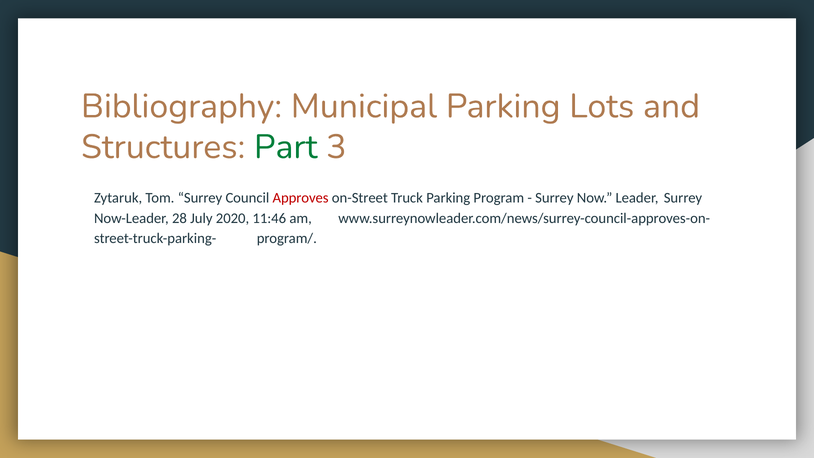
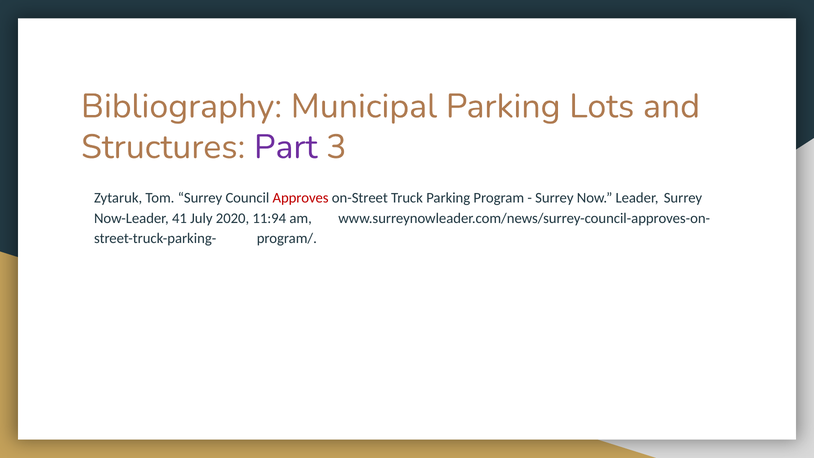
Part colour: green -> purple (286, 147)
28: 28 -> 41 (179, 218)
11:46: 11:46 -> 11:94 (269, 218)
